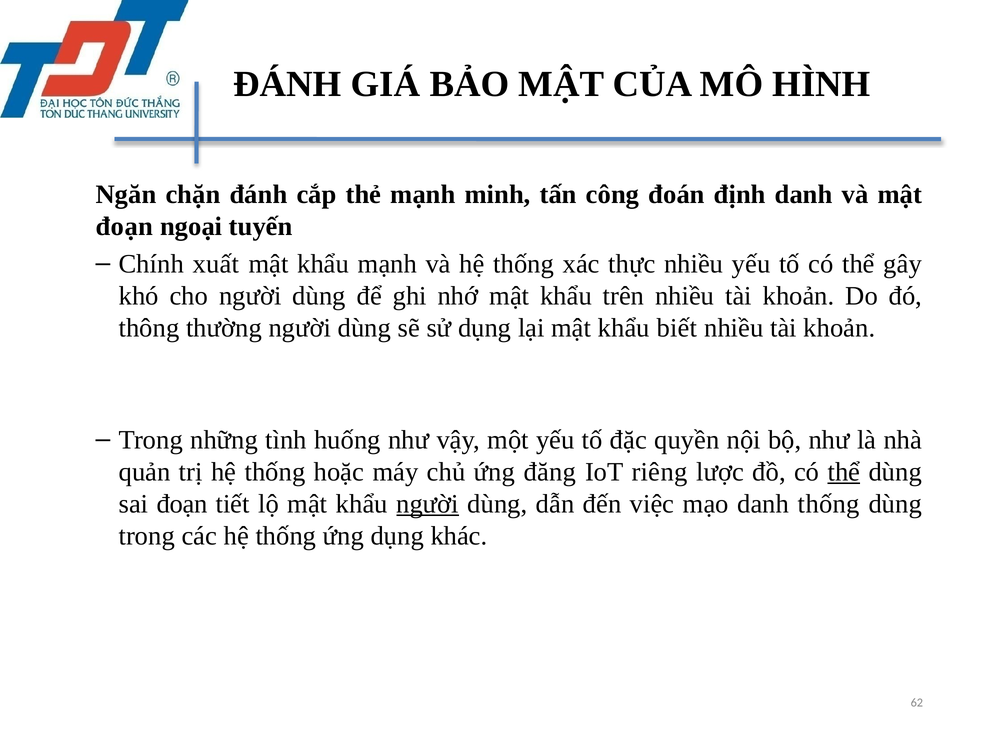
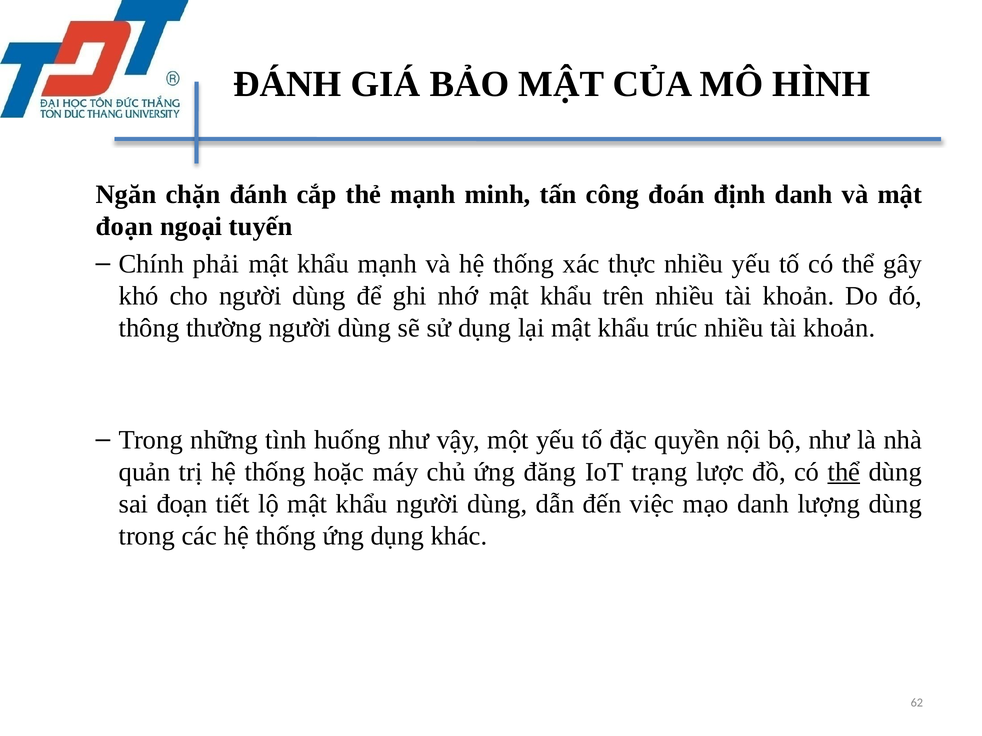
xuất: xuất -> phải (216, 264)
biết: biết -> trúc (677, 328)
riêng: riêng -> trạng (660, 472)
người underline: present -> none (428, 504)
danh thống: thống -> lượng (829, 504)
